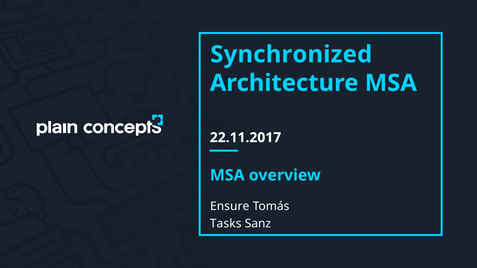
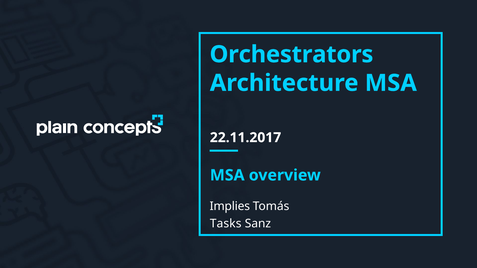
Synchronized: Synchronized -> Orchestrators (291, 54)
Ensure: Ensure -> Implies (230, 207)
